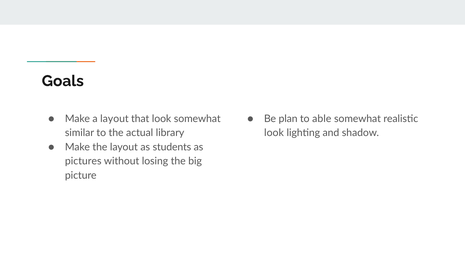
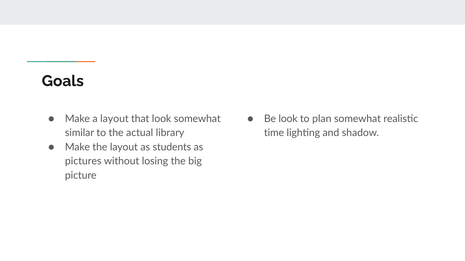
Be plan: plan -> look (288, 119)
able: able -> plan (322, 119)
look: look -> time (274, 133)
